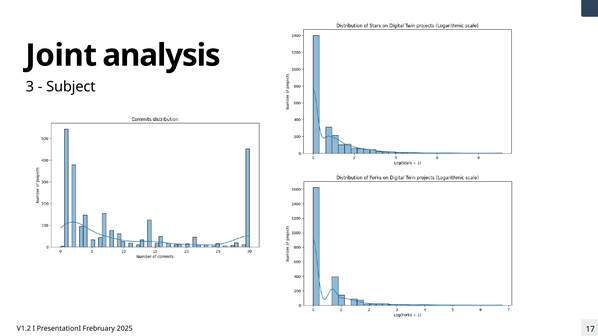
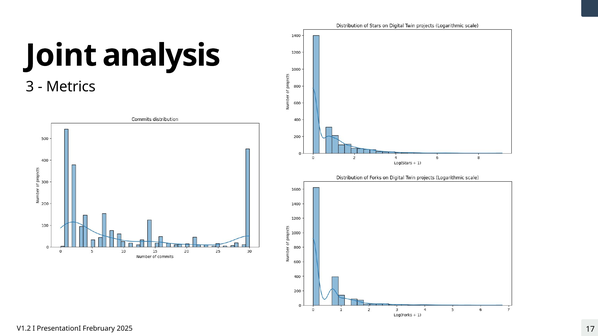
Subject: Subject -> Metrics (71, 87)
